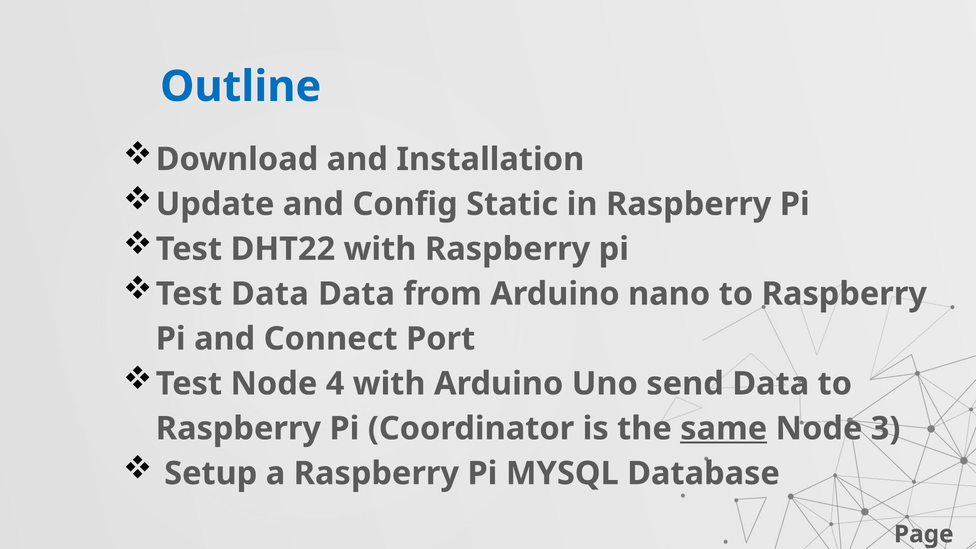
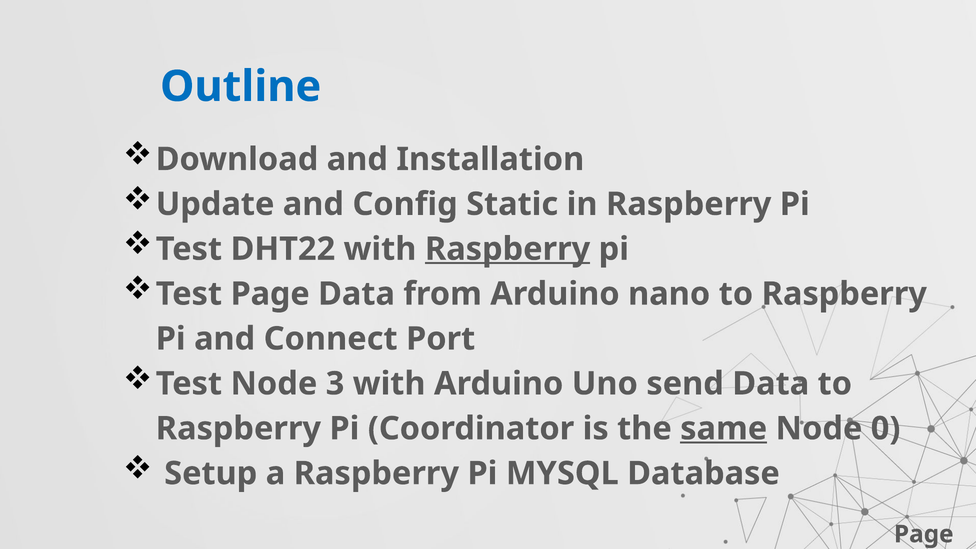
Raspberry underline: none -> present (508, 249)
Test Data: Data -> Page (270, 294)
4: 4 -> 3 (335, 384)
3: 3 -> 0 (886, 429)
